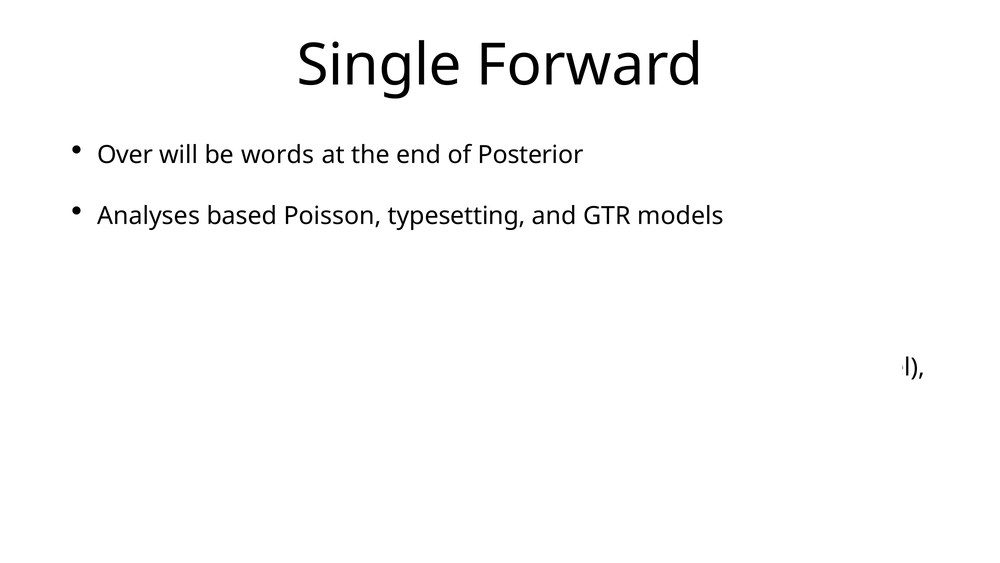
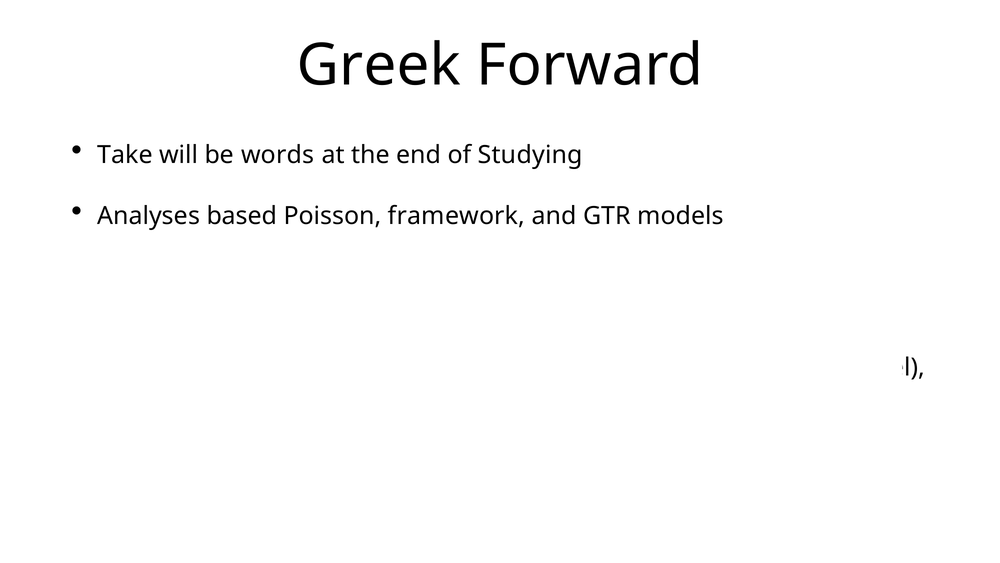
Single: Single -> Greek (379, 66)
Over: Over -> Take (125, 155)
Posterior: Posterior -> Studying (530, 155)
typesetting: typesetting -> framework (457, 216)
